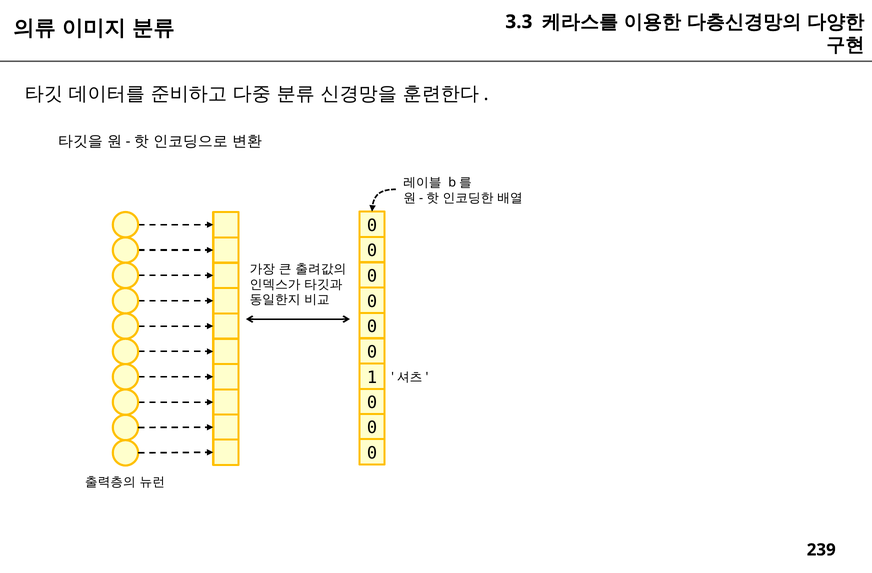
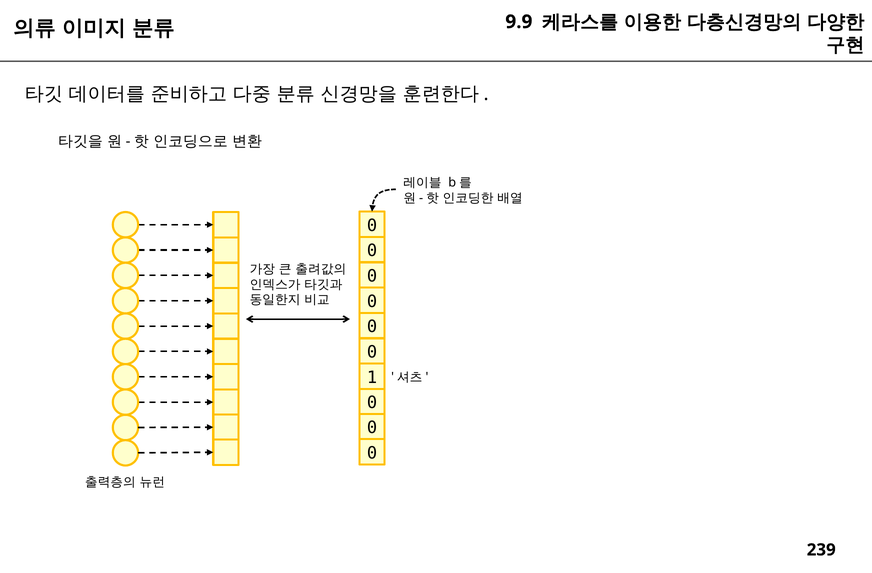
3.3: 3.3 -> 9.9 (519, 22)
